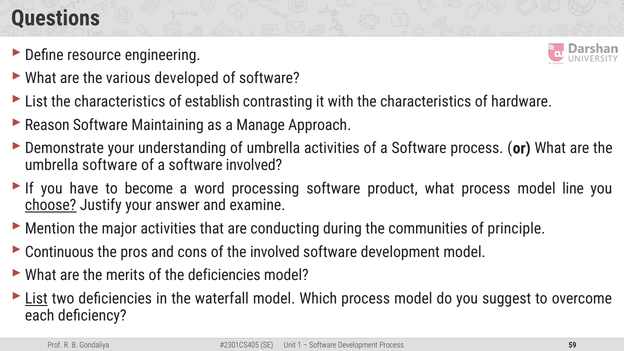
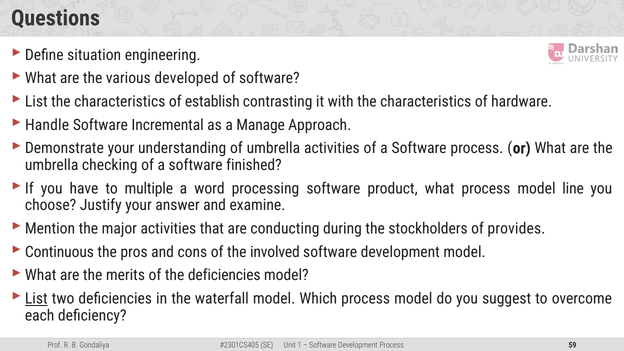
resource: resource -> situation (94, 55)
Reason: Reason -> Handle (47, 125)
Maintaining: Maintaining -> Incremental (168, 125)
umbrella software: software -> checking (110, 165)
software involved: involved -> finished (254, 165)
become: become -> multiple (149, 188)
choose underline: present -> none (51, 205)
communities: communities -> stockholders (428, 229)
principle: principle -> provides (516, 229)
